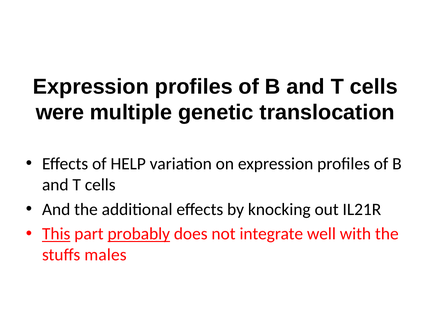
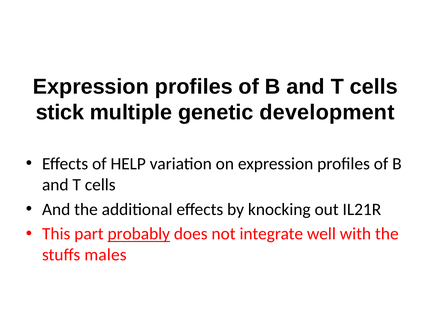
were: were -> stick (60, 113)
translocation: translocation -> development (327, 113)
This underline: present -> none (56, 234)
